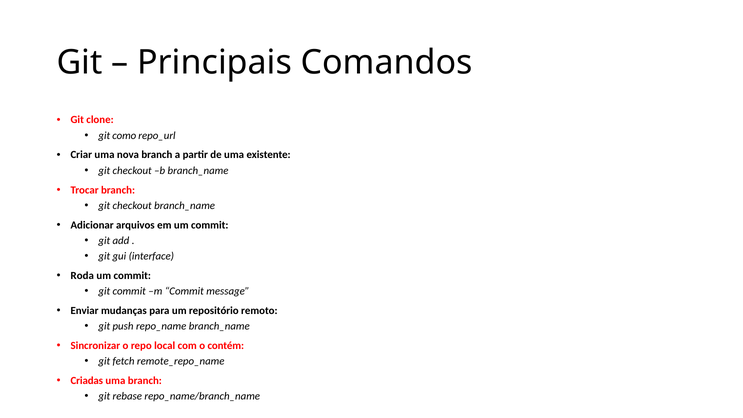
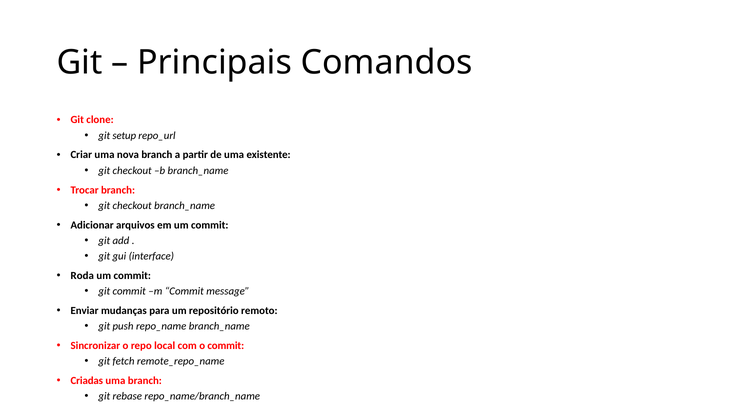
como: como -> setup (124, 135)
o contém: contém -> commit (226, 346)
